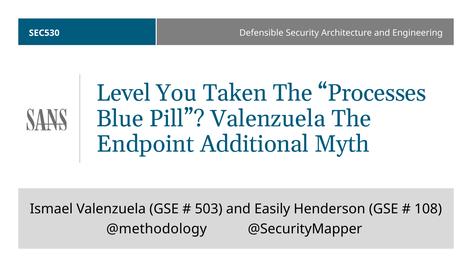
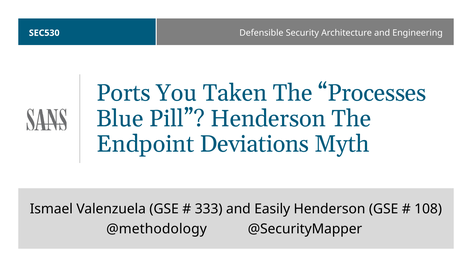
Level: Level -> Ports (124, 93)
Pill Valenzuela: Valenzuela -> Henderson (268, 118)
Additional: Additional -> Deviations (254, 144)
503: 503 -> 333 (209, 209)
